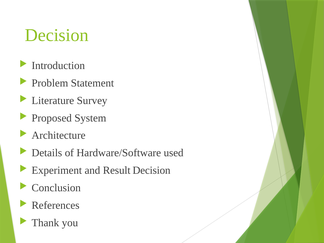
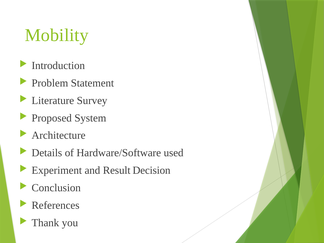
Decision: Decision -> Mobility (57, 35)
